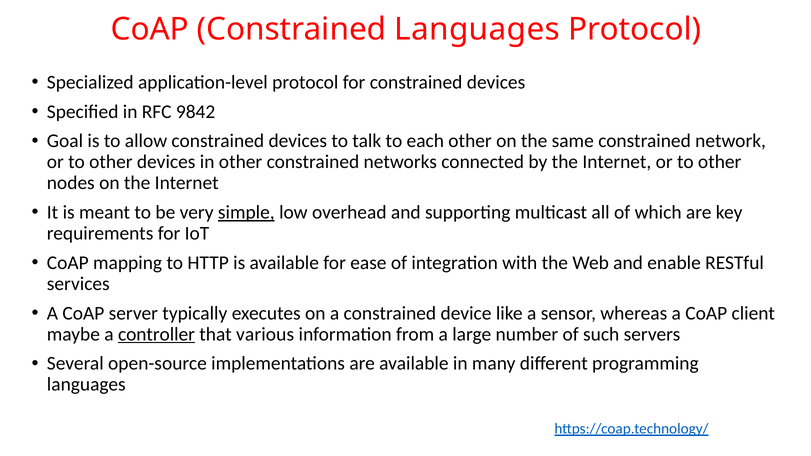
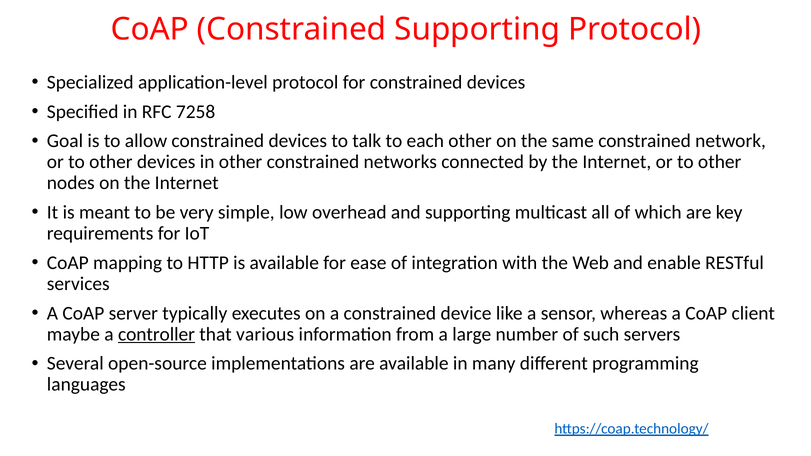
Constrained Languages: Languages -> Supporting (477, 29)
9842: 9842 -> 7258 (196, 112)
simple underline: present -> none (246, 212)
